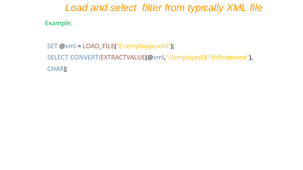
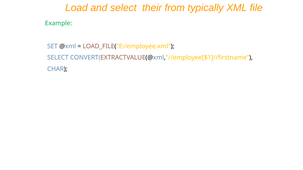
filter: filter -> their (152, 8)
